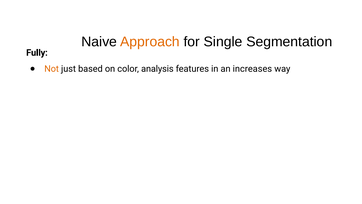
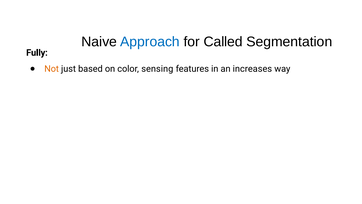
Approach colour: orange -> blue (150, 42)
Single: Single -> Called (223, 42)
analysis: analysis -> sensing (157, 69)
